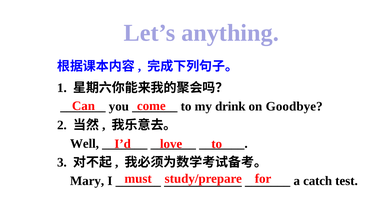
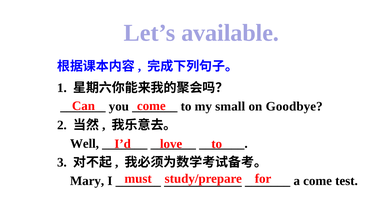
anything: anything -> available (230, 33)
drink: drink -> small (230, 107)
a catch: catch -> come (318, 181)
